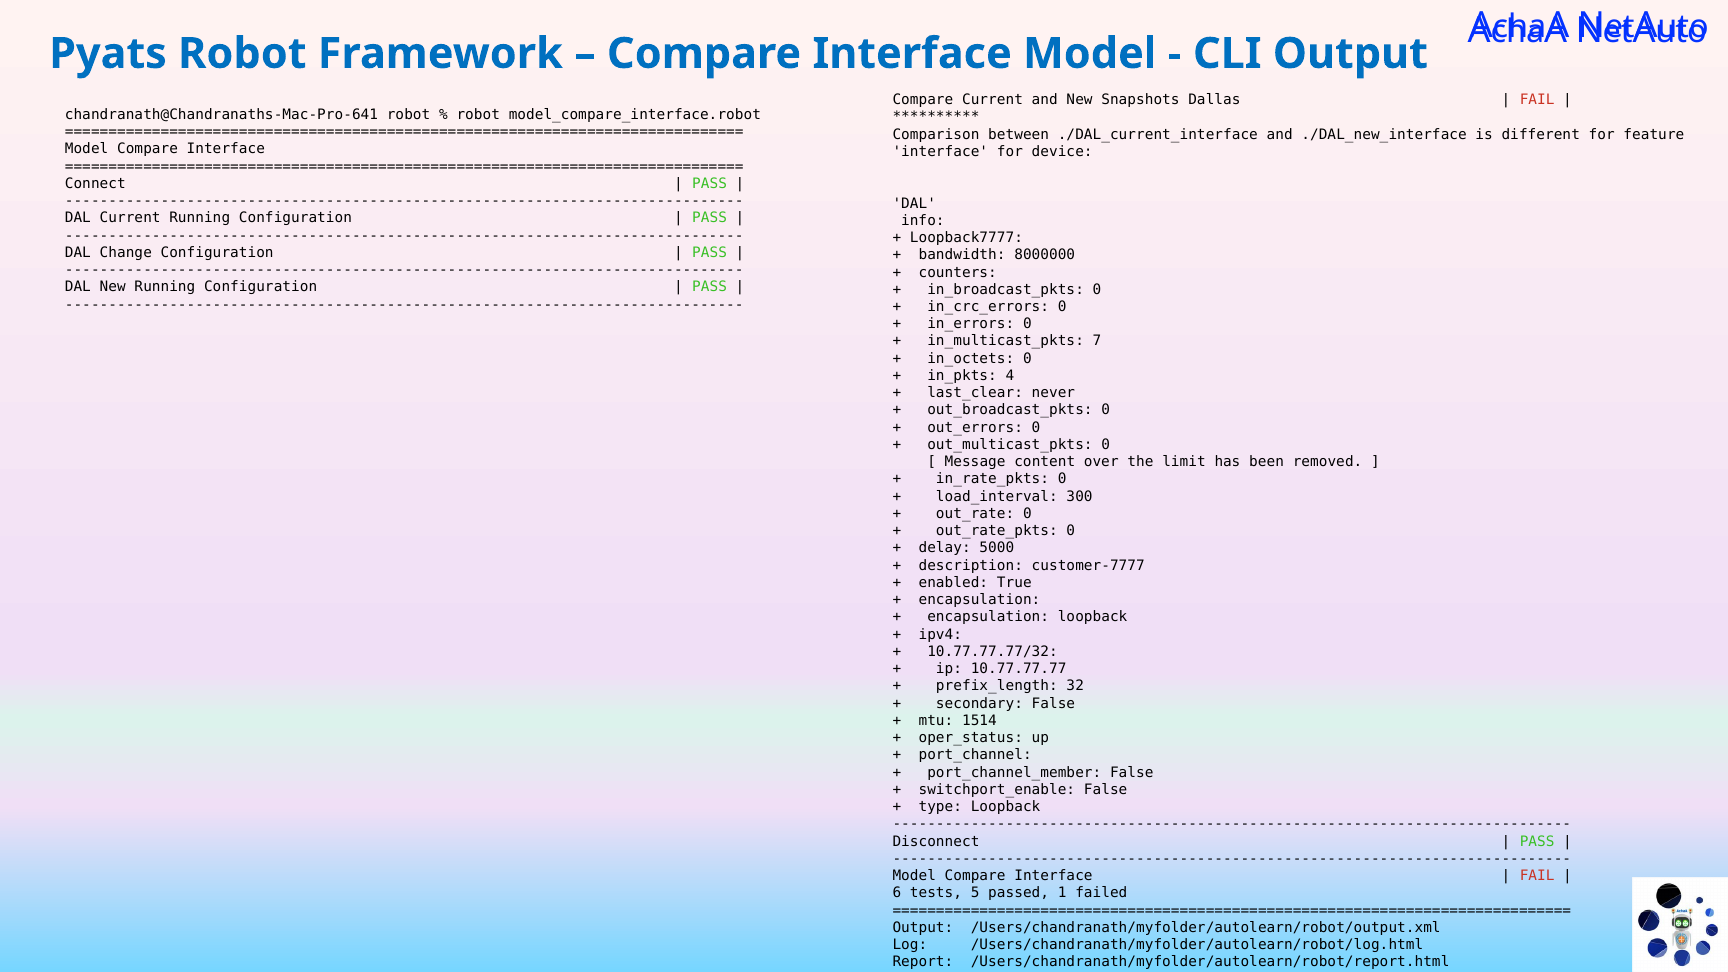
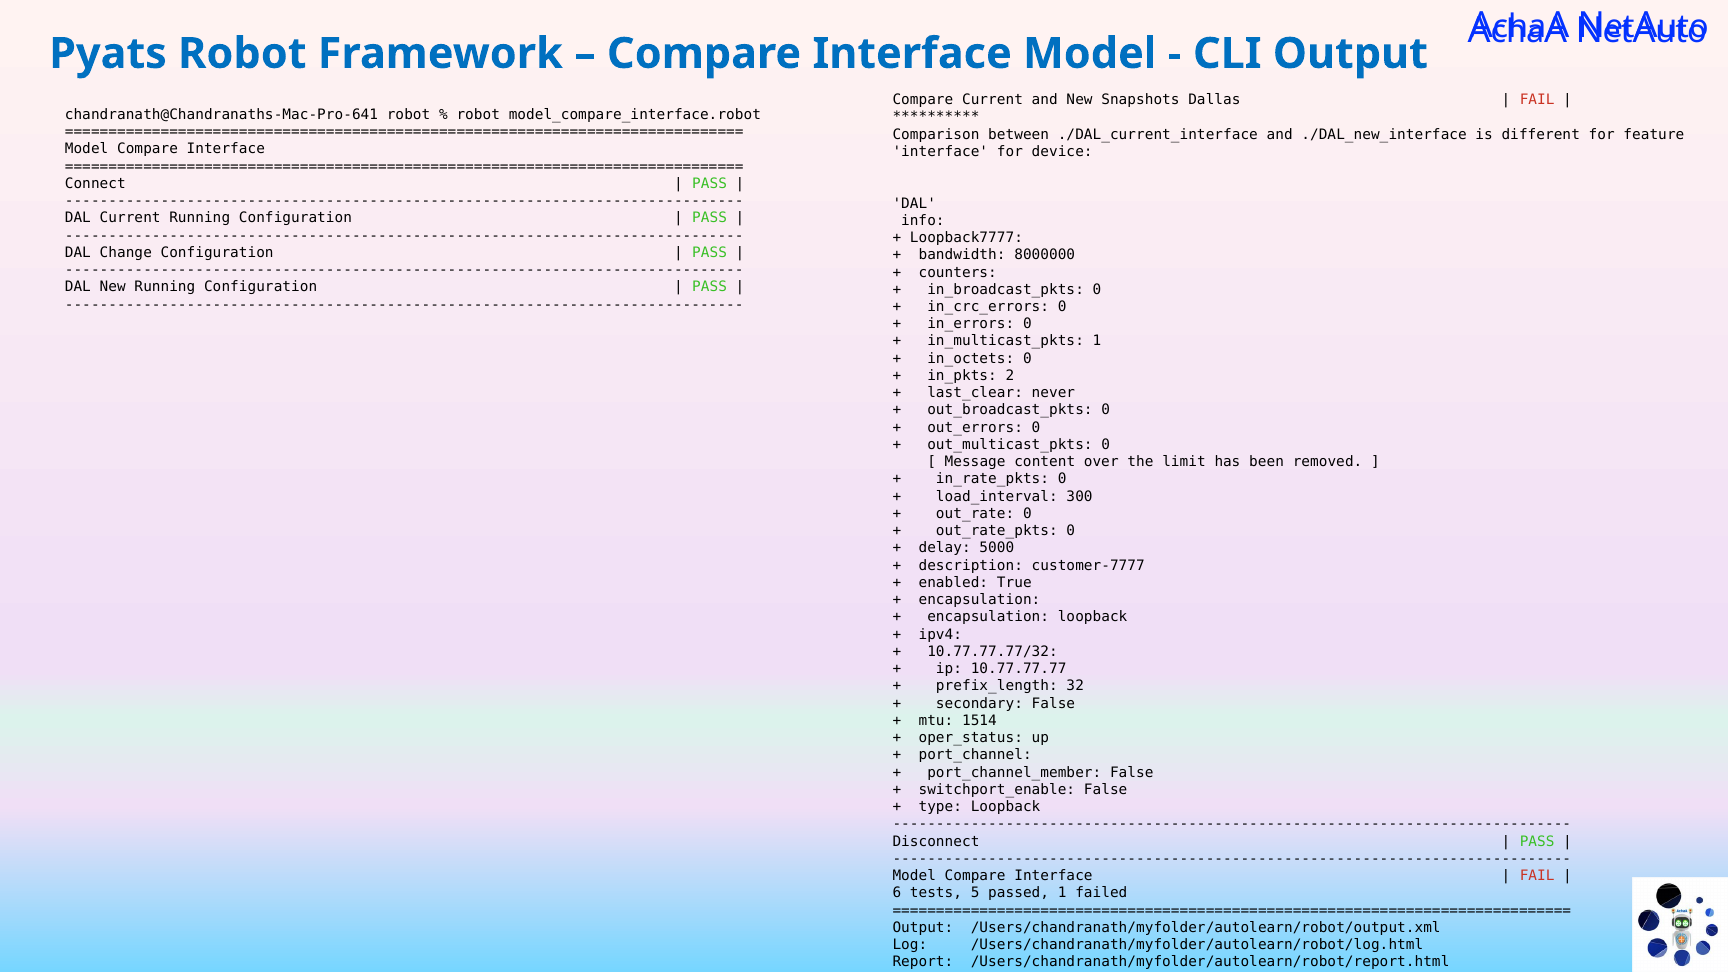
in_multicast_pkts 7: 7 -> 1 (1097, 341)
4: 4 -> 2 (1010, 376)
